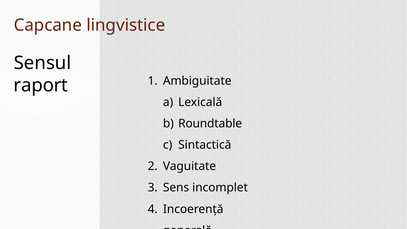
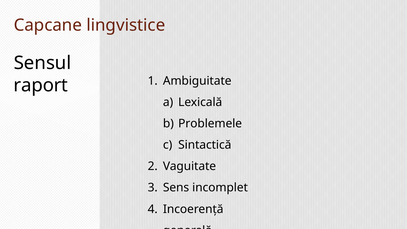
Roundtable: Roundtable -> Problemele (210, 124)
